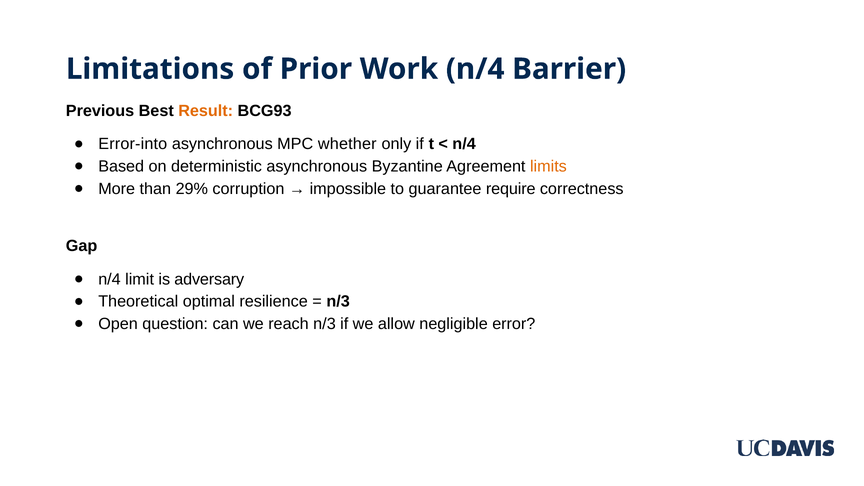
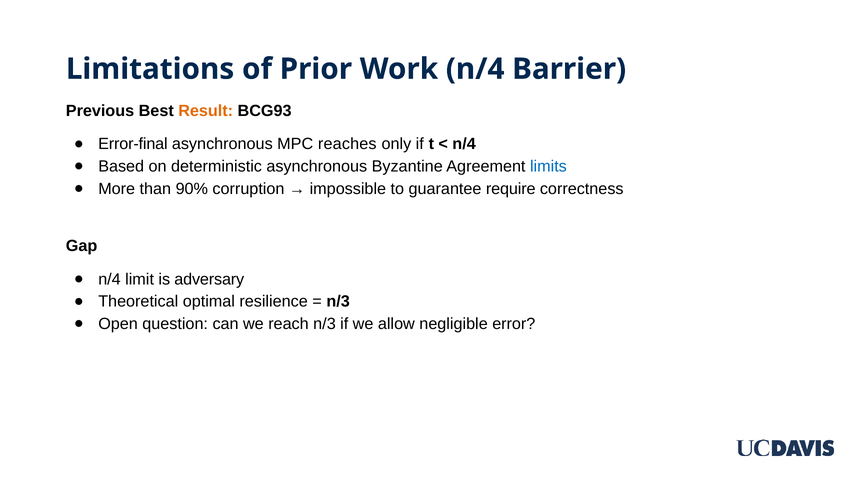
Error-into: Error-into -> Error-final (133, 144)
whether: whether -> reaches (347, 144)
limits colour: orange -> blue (548, 166)
29%: 29% -> 90% (192, 189)
